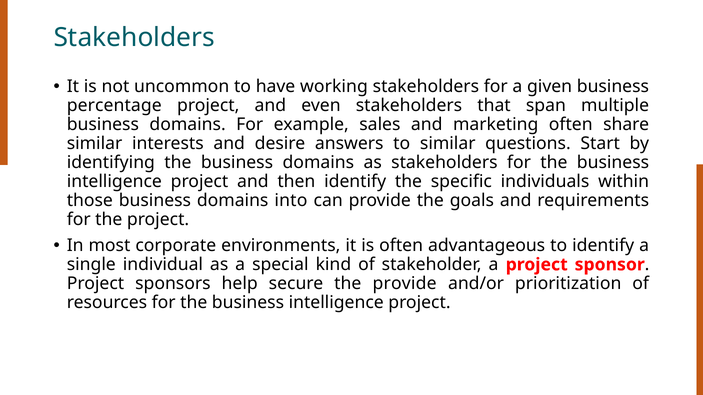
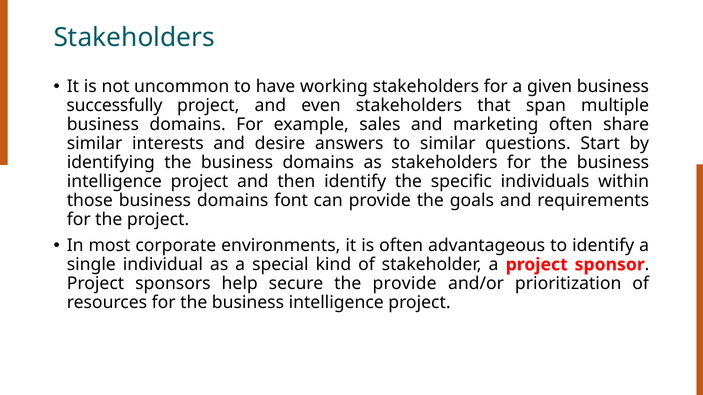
percentage: percentage -> successfully (114, 106)
into: into -> font (291, 201)
